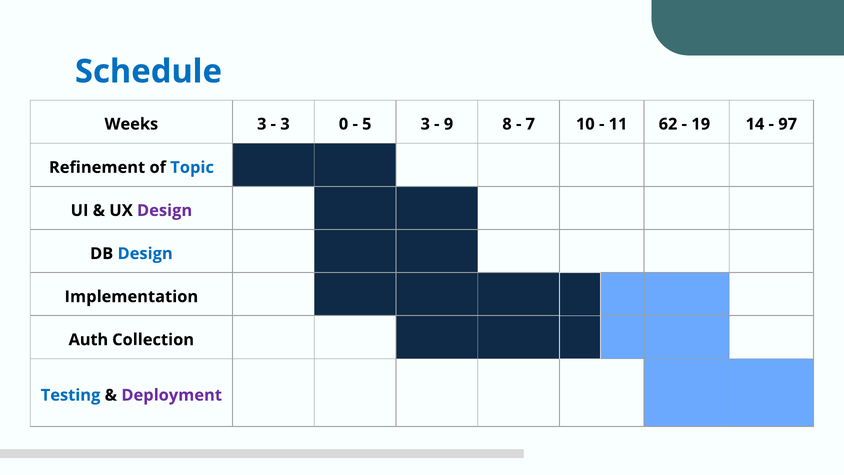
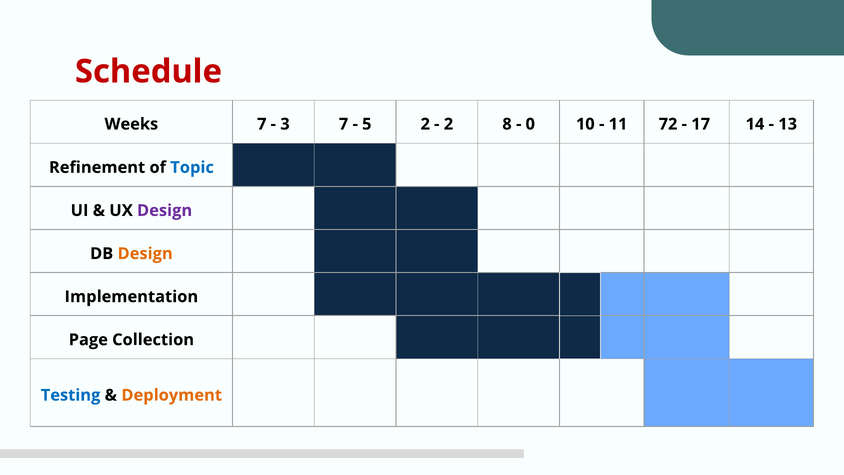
Schedule colour: blue -> red (148, 72)
Weeks 3: 3 -> 7 (262, 124)
3 0: 0 -> 7 (344, 124)
5 3: 3 -> 2 (425, 124)
9: 9 -> 2 (449, 124)
7: 7 -> 0 (530, 124)
62: 62 -> 72 (668, 124)
19: 19 -> 17 (701, 124)
97: 97 -> 13 (788, 124)
Design colour: blue -> orange (145, 253)
Auth: Auth -> Page (88, 340)
Deployment colour: purple -> orange (172, 395)
